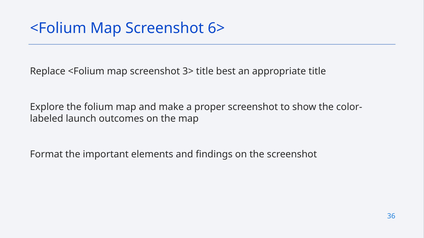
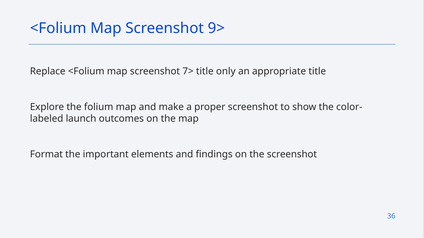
6>: 6> -> 9> (216, 28)
3>: 3> -> 7> (188, 72)
best: best -> only (226, 72)
